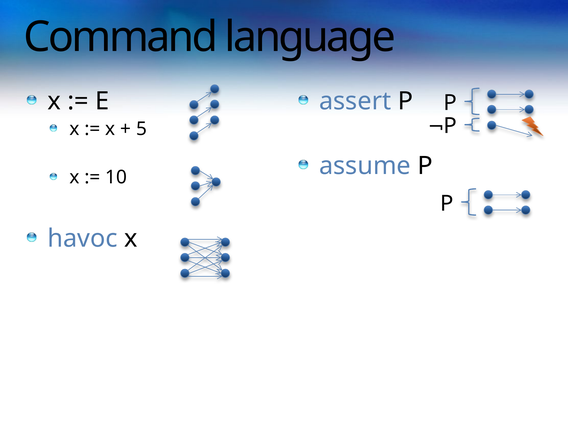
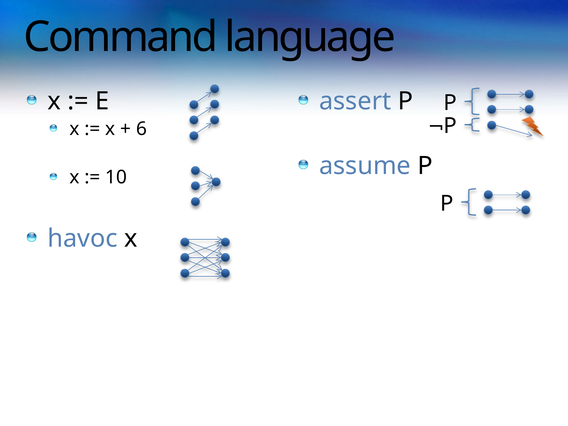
5: 5 -> 6 (141, 129)
